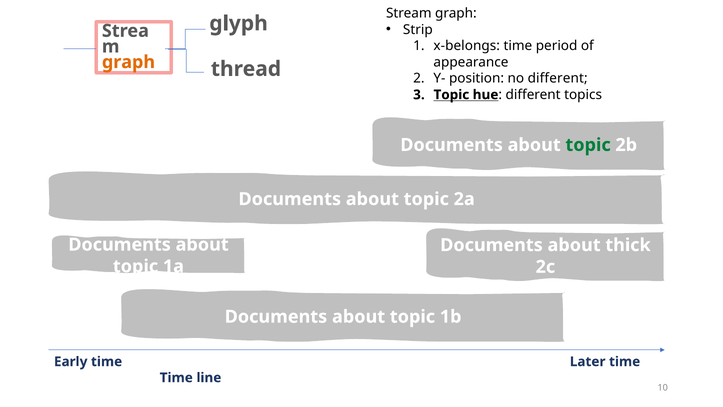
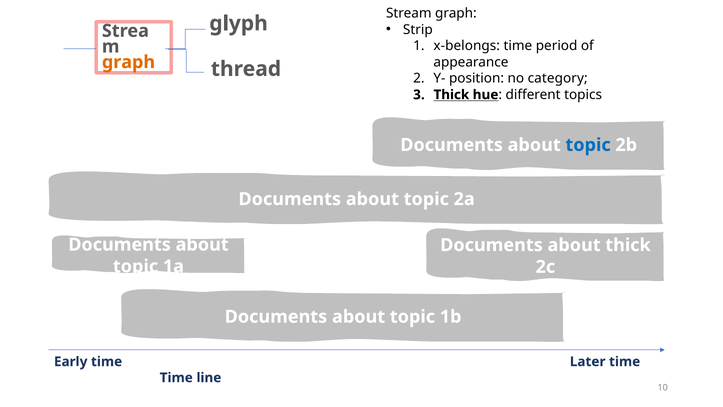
no different: different -> category (558, 78)
Topic: Topic -> Thick (451, 95)
topic colour: green -> blue (588, 145)
